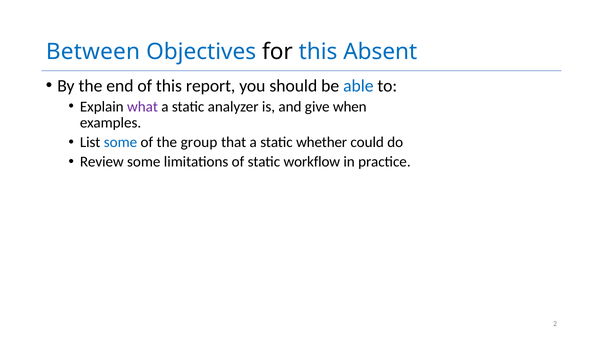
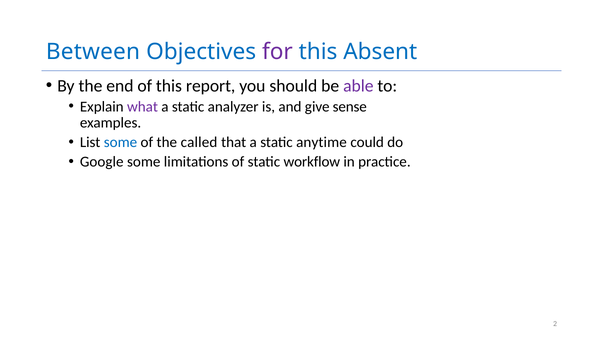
for colour: black -> purple (277, 52)
able colour: blue -> purple (358, 86)
when: when -> sense (350, 107)
group: group -> called (199, 142)
whether: whether -> anytime (321, 142)
Review: Review -> Google (102, 162)
